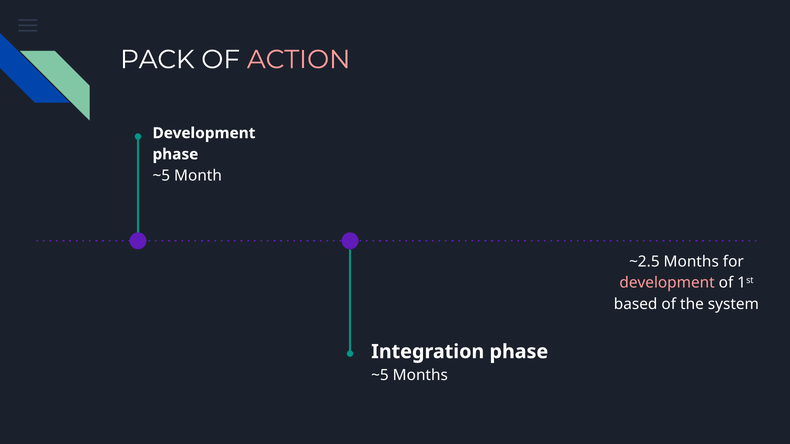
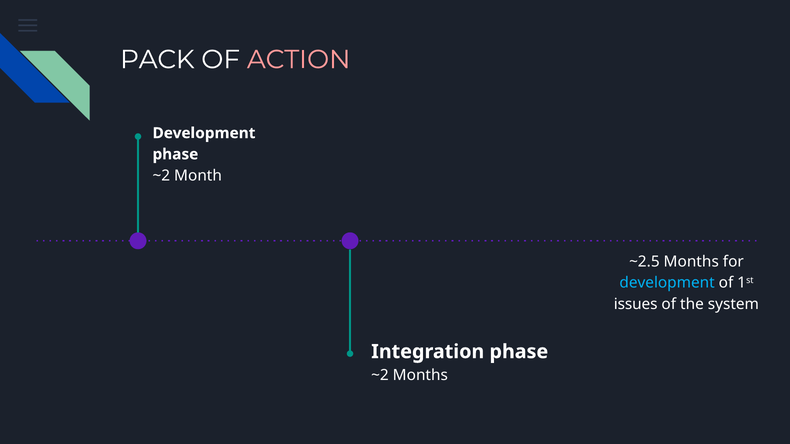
~5: ~5 -> ~2 (161, 176)
development colour: pink -> light blue (667, 283)
based: based -> issues (636, 304)
~5: ~5 -> ~2 (380, 375)
